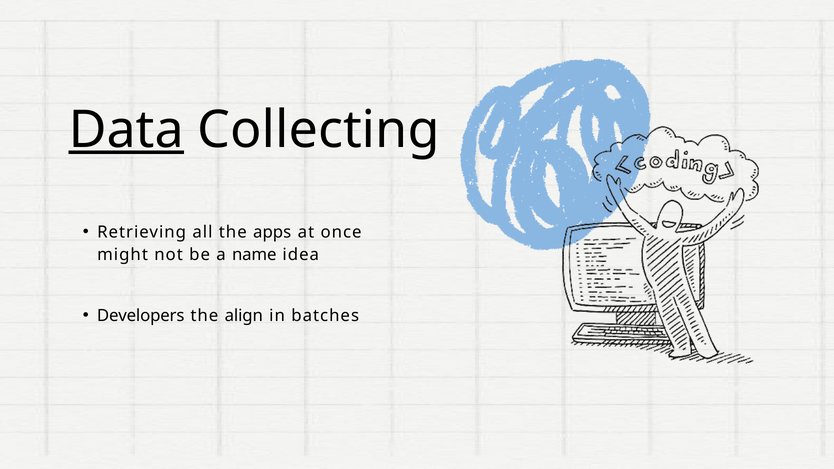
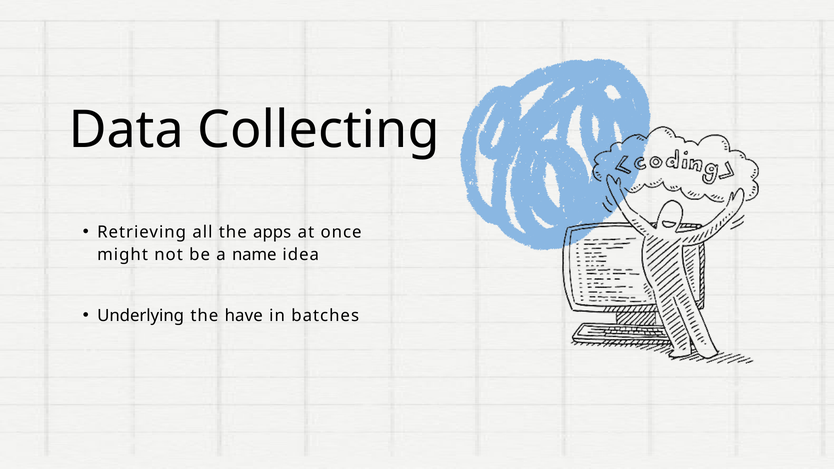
Data underline: present -> none (126, 130)
Developers: Developers -> Underlying (141, 316)
align: align -> have (244, 316)
